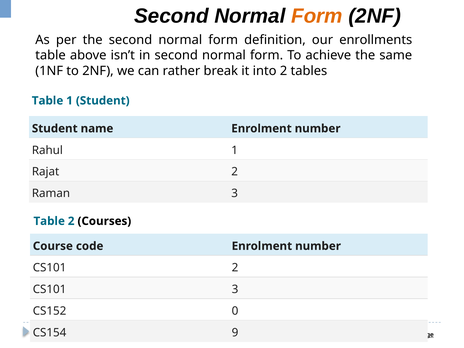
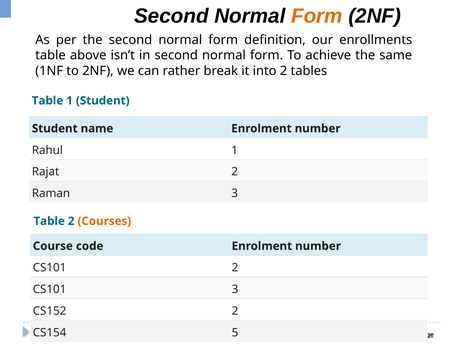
Courses colour: black -> orange (104, 221)
CS152 0: 0 -> 2 (235, 311)
9: 9 -> 5 (235, 333)
